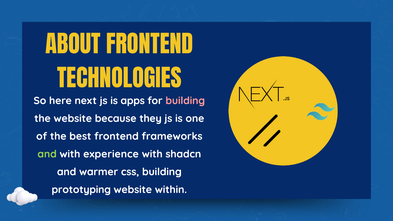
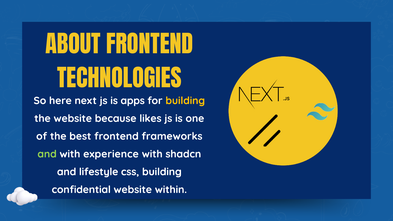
building colour: pink -> yellow (185, 101)
they: they -> likes (150, 118)
warmer: warmer -> lifestyle (99, 172)
prototyping: prototyping -> confidential (81, 190)
